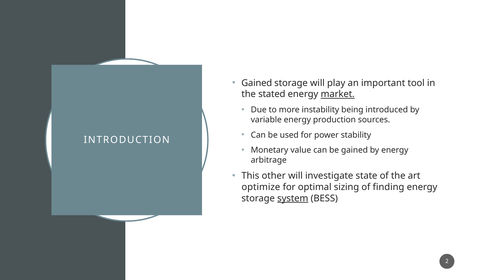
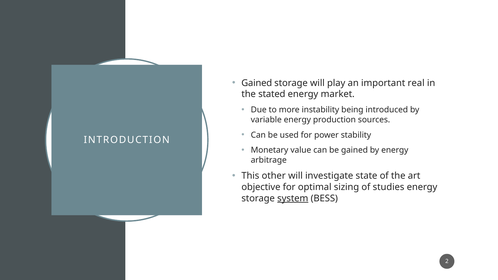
tool: tool -> real (416, 83)
market underline: present -> none (338, 94)
optimize: optimize -> objective (261, 187)
finding: finding -> studies (389, 187)
